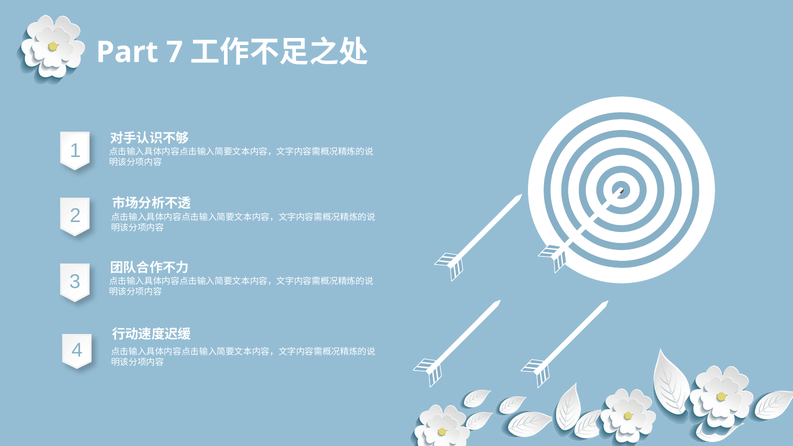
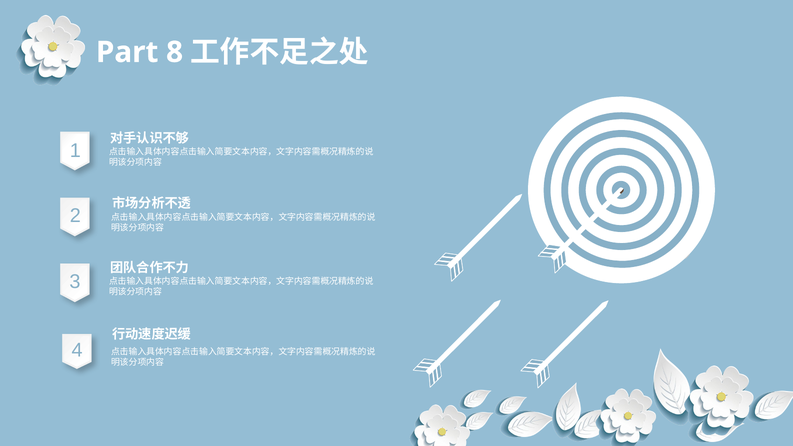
7: 7 -> 8 (175, 52)
